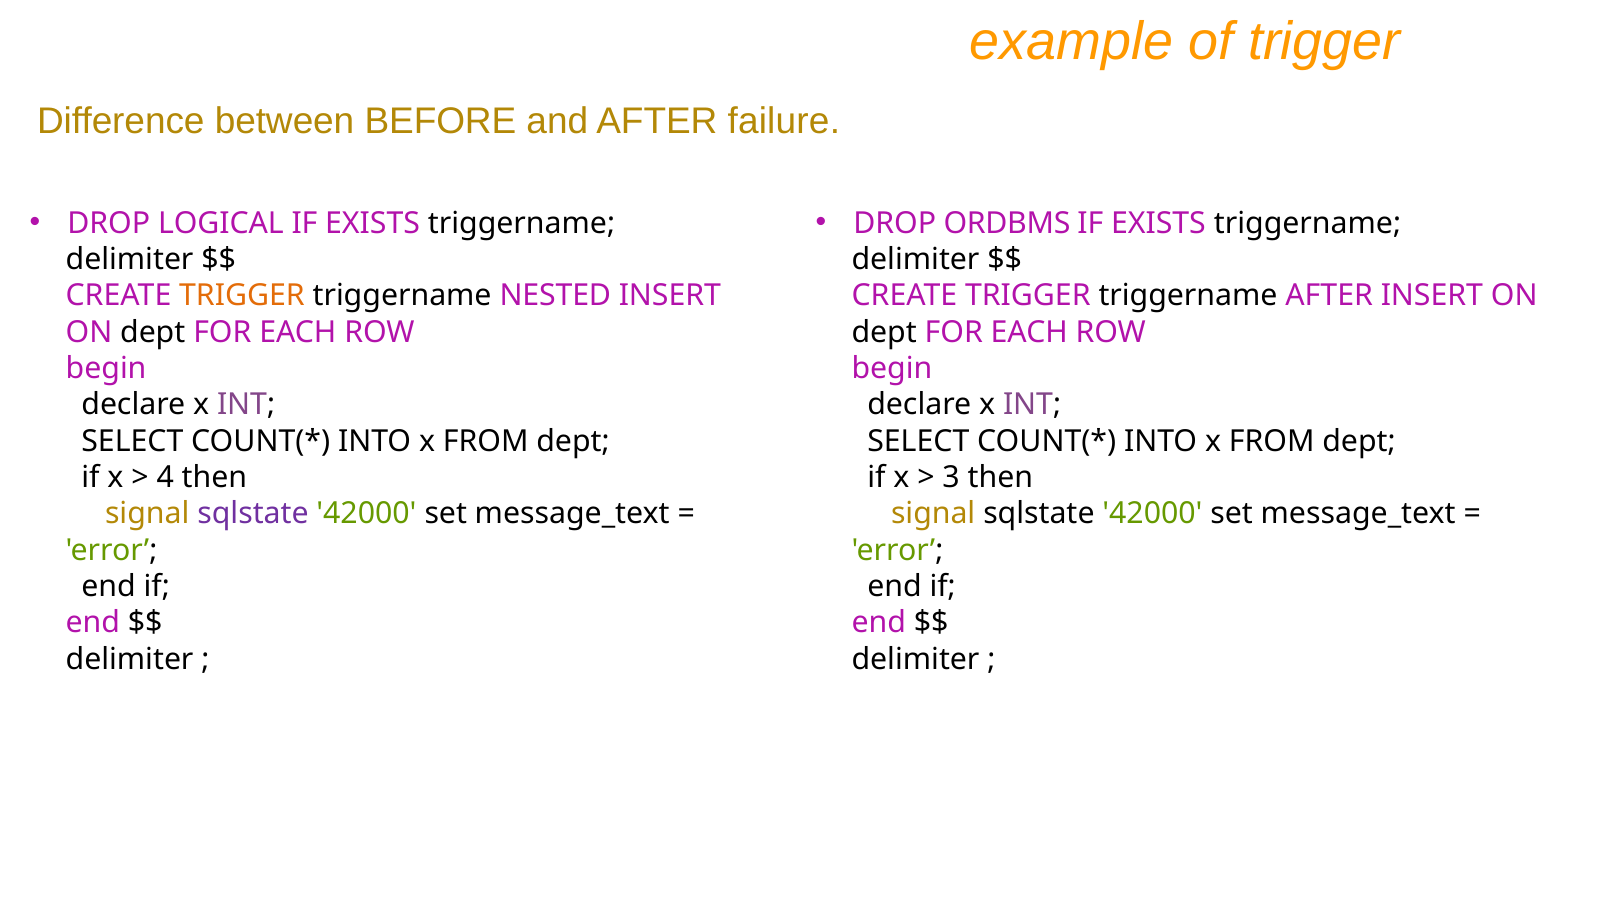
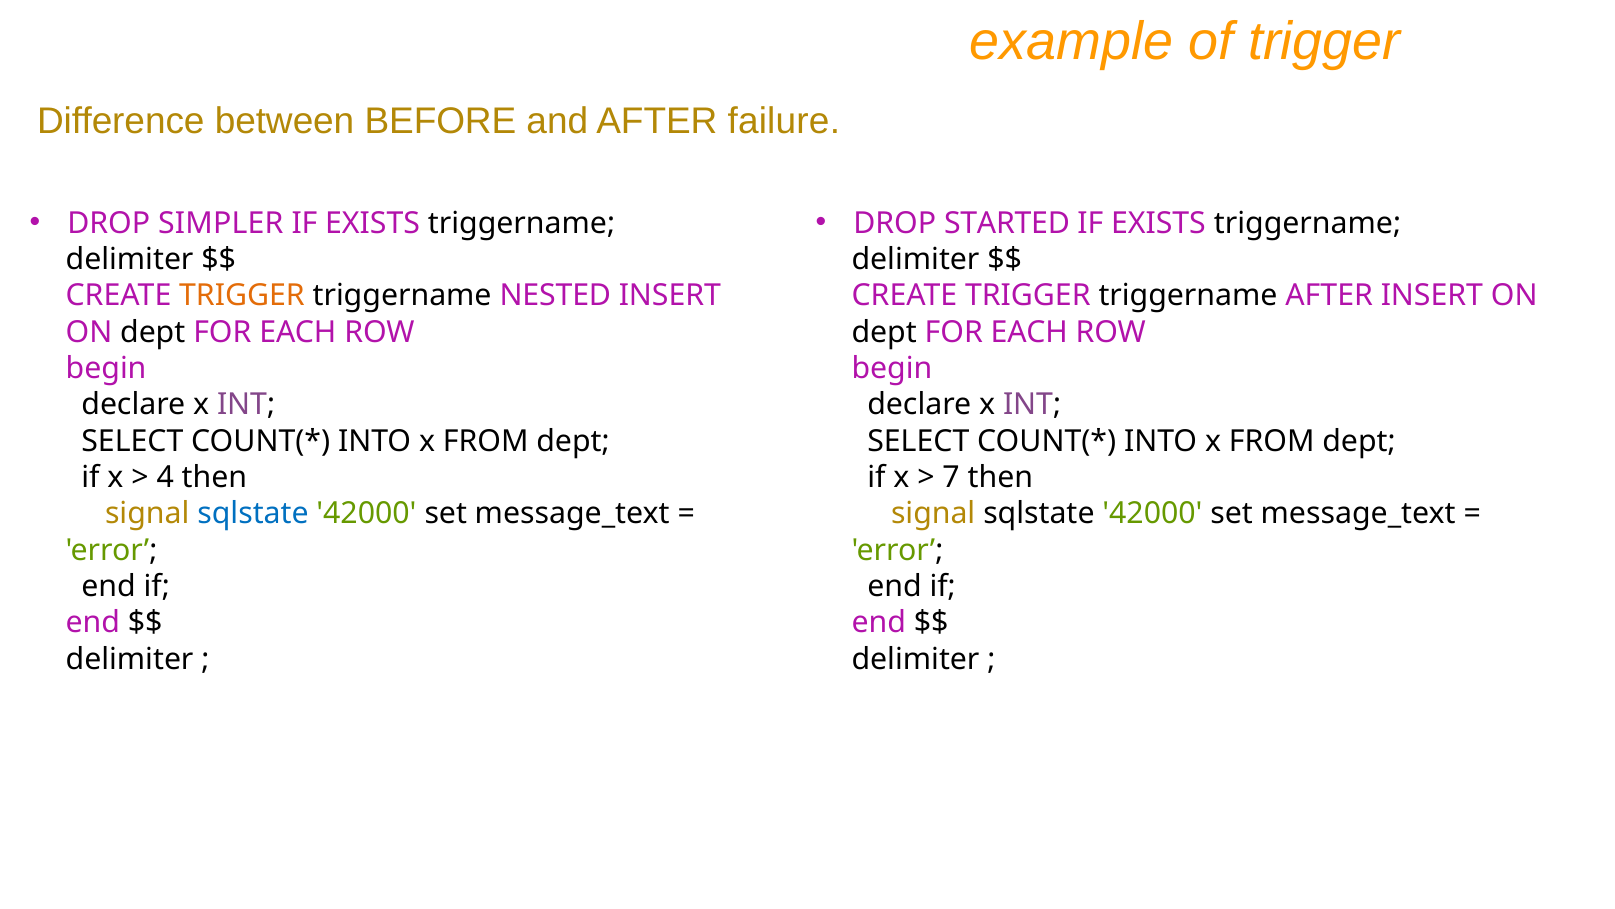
LOGICAL: LOGICAL -> SIMPLER (221, 223)
ORDBMS: ORDBMS -> STARTED (1007, 223)
3: 3 -> 7 (951, 477)
sqlstate colour: purple -> blue (253, 514)
